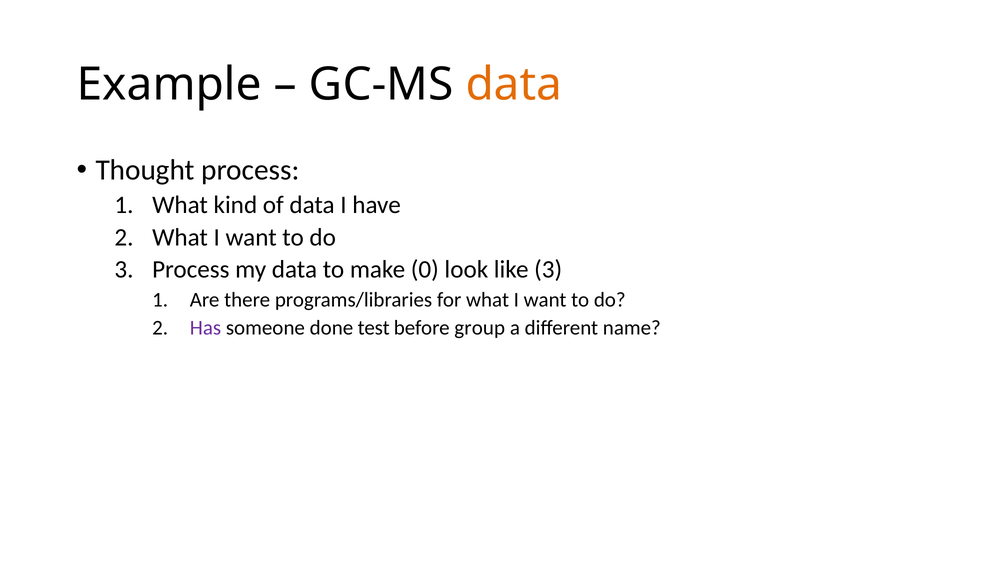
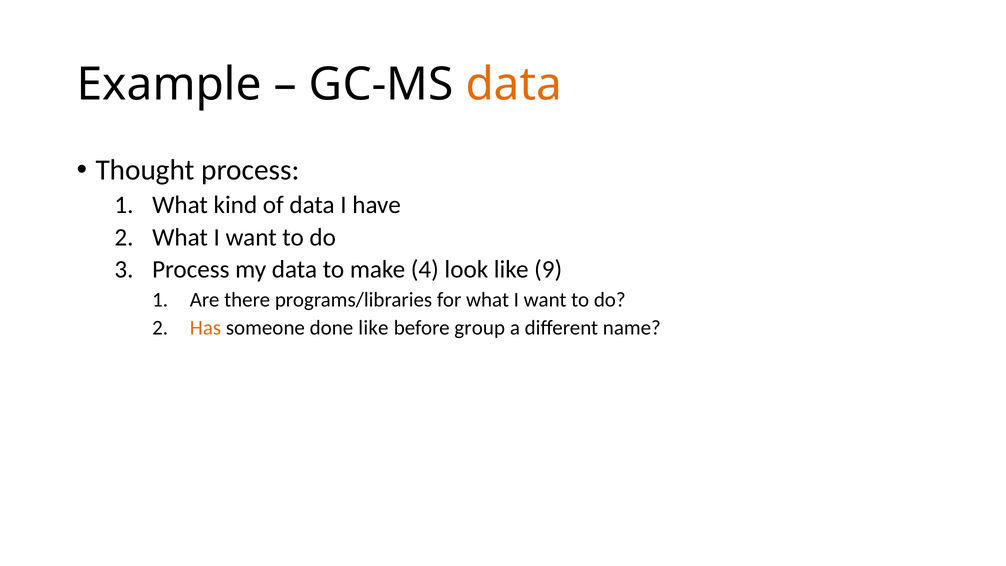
0: 0 -> 4 (425, 270)
like 3: 3 -> 9 (548, 270)
Has colour: purple -> orange (206, 328)
done test: test -> like (373, 328)
